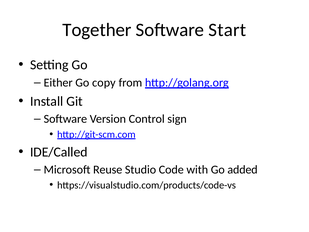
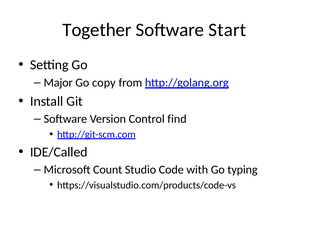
Either: Either -> Major (58, 83)
sign: sign -> find (177, 119)
Reuse: Reuse -> Count (108, 170)
added: added -> typing (242, 170)
